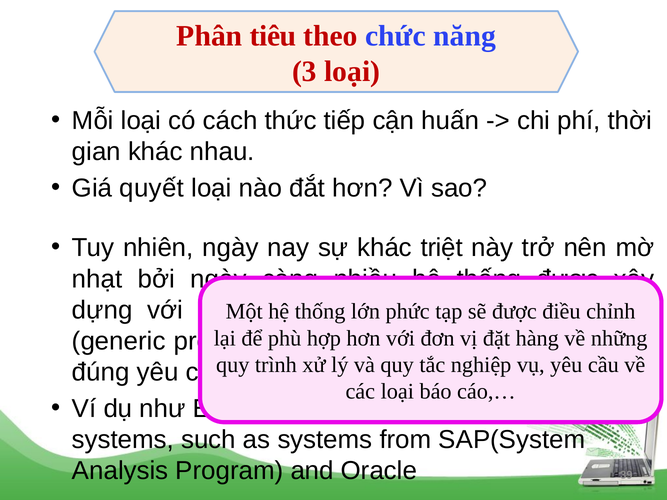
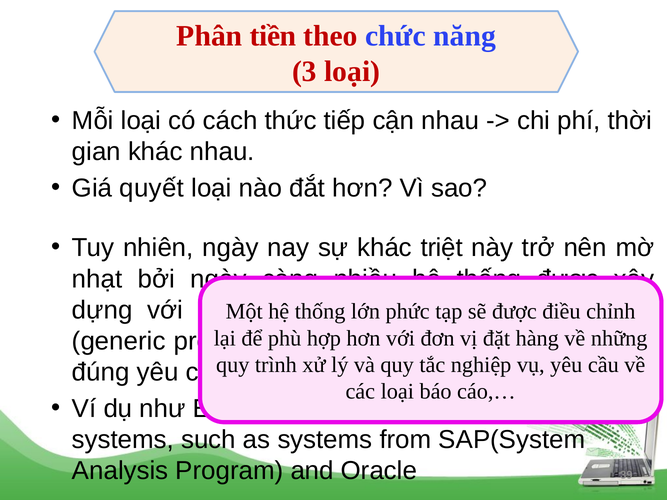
tiêu: tiêu -> tiền (273, 36)
cận huấn: huấn -> nhau (450, 121)
